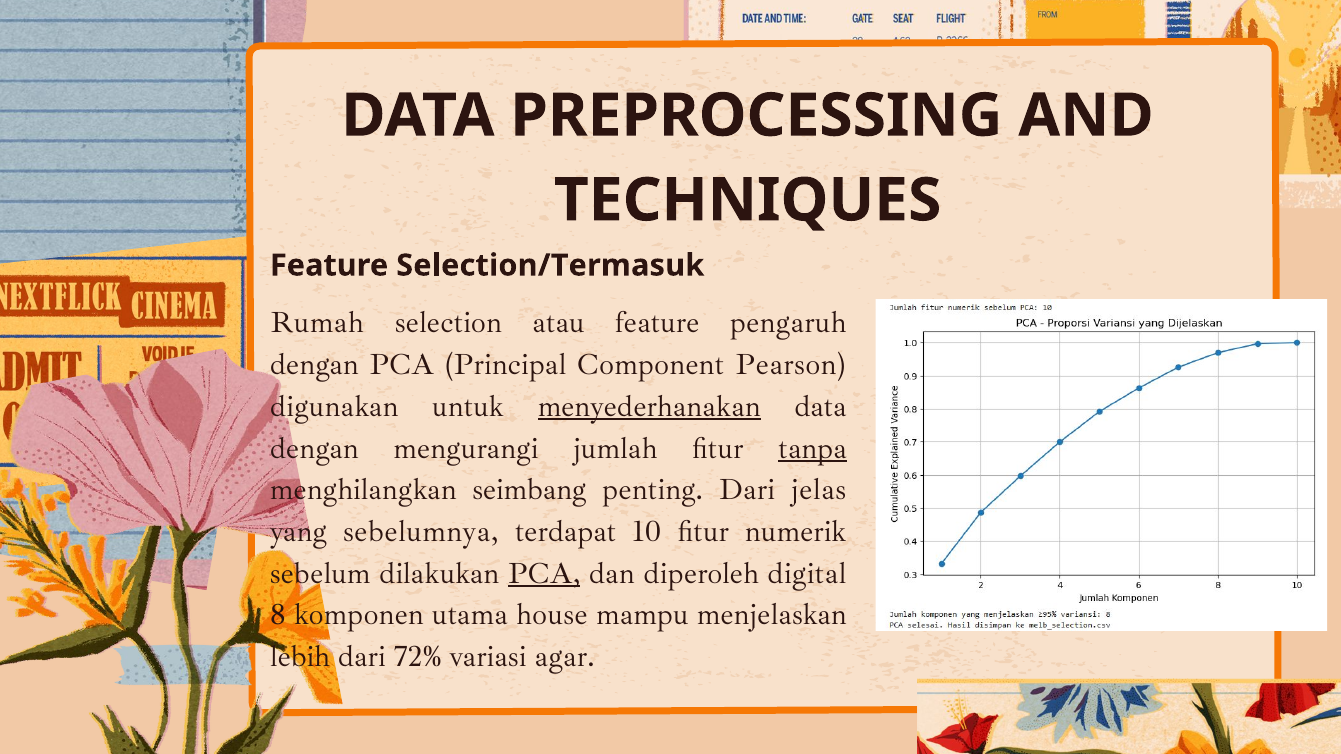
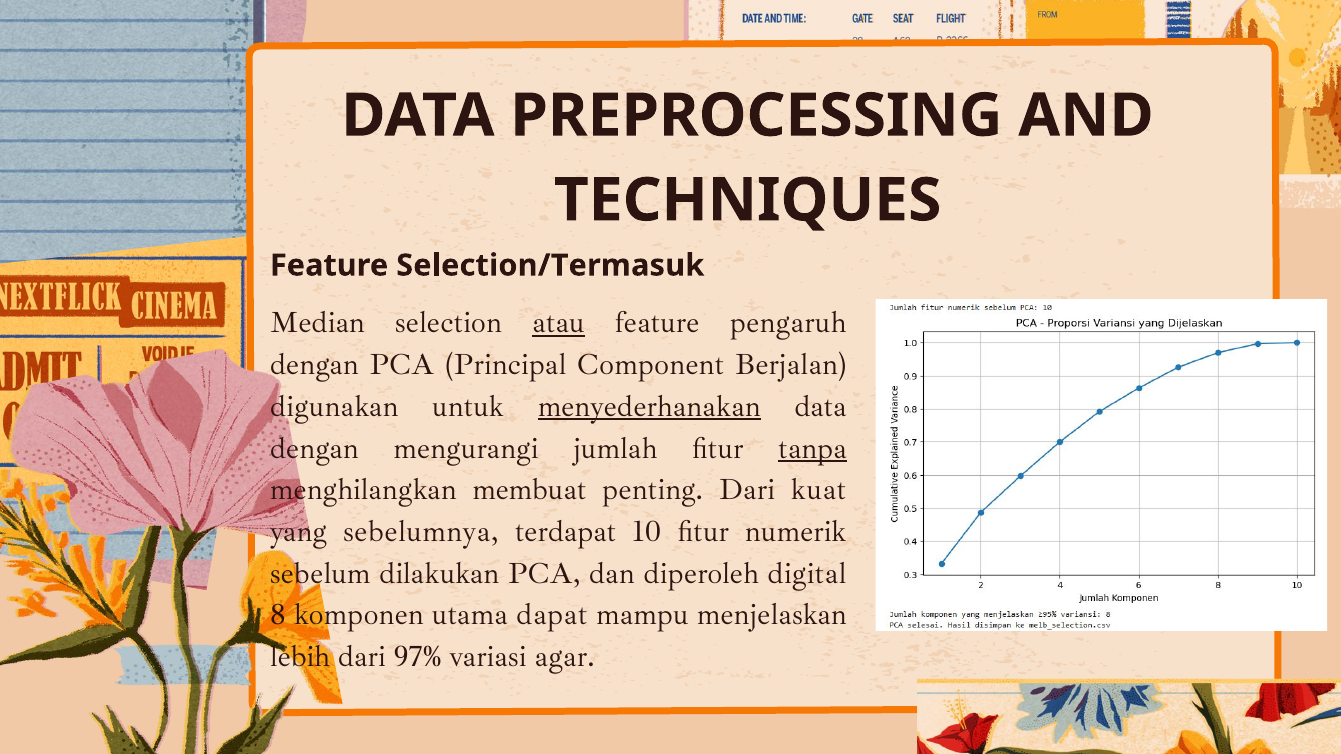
Rumah: Rumah -> Median (317, 323)
atau underline: none -> present (558, 323)
Pearson: Pearson -> Berjalan (791, 365)
seimbang: seimbang -> membuat (530, 490)
jelas: jelas -> kuat (819, 490)
PCA underline: present -> none (544, 574)
house: house -> dapat (552, 615)
72%: 72% -> 97% (418, 657)
